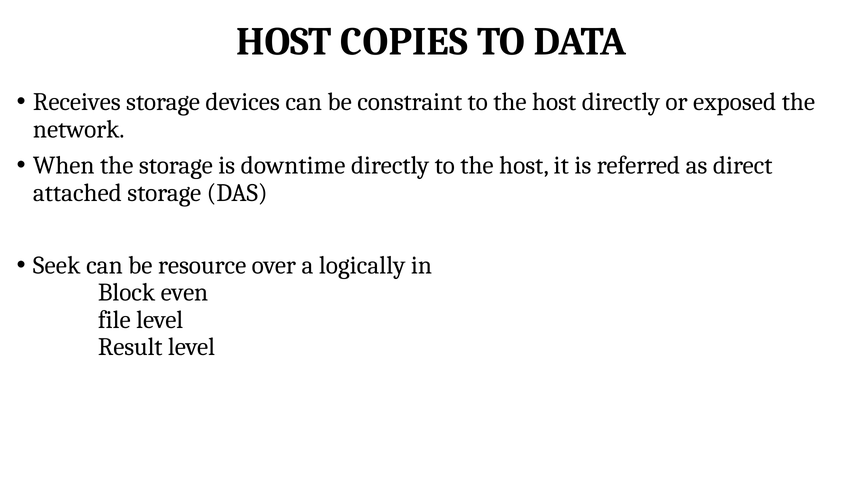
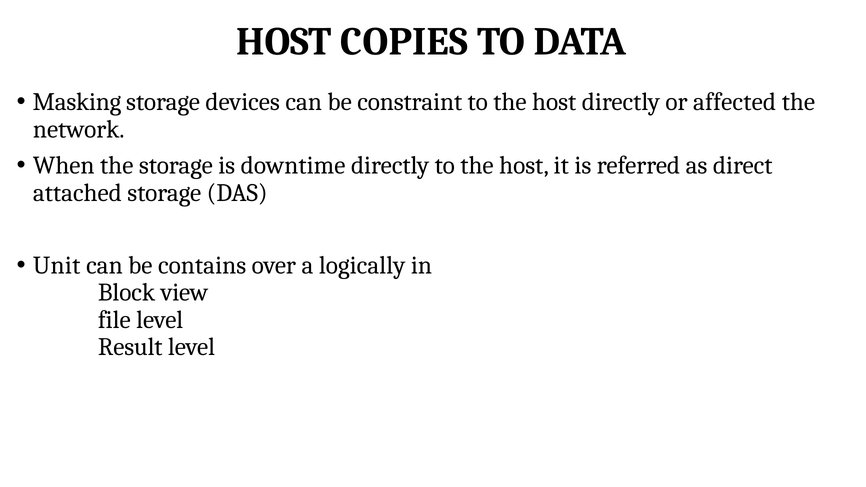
Receives: Receives -> Masking (77, 102)
exposed: exposed -> affected (735, 102)
Seek: Seek -> Unit (57, 265)
resource: resource -> contains (202, 265)
even: even -> view (184, 293)
